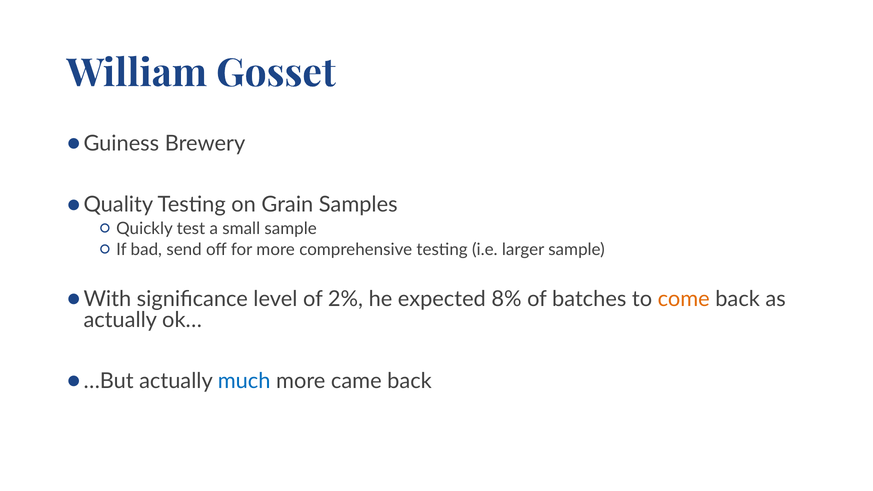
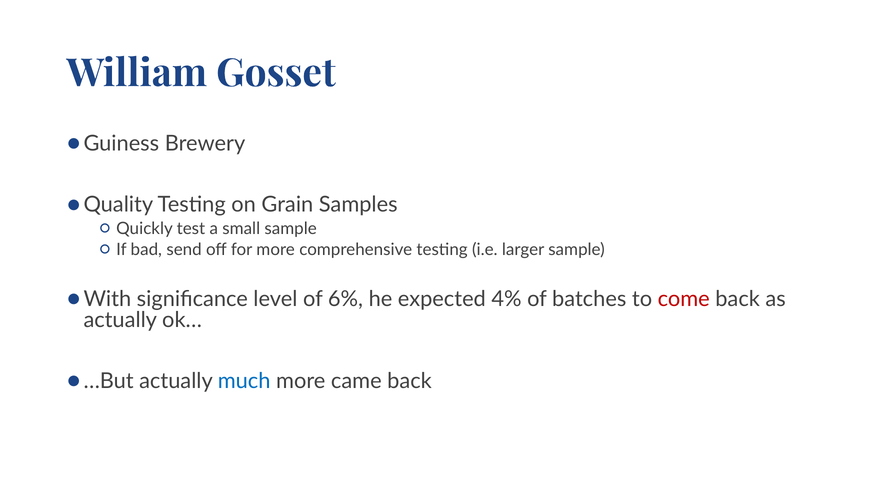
2%: 2% -> 6% (345, 299)
8%: 8% -> 4% (506, 299)
come colour: orange -> red (684, 299)
